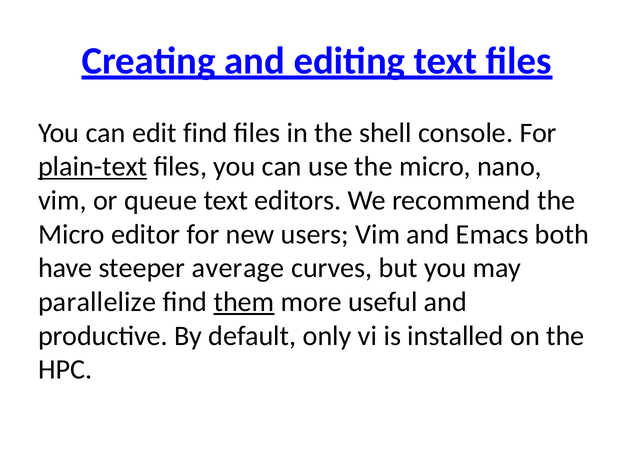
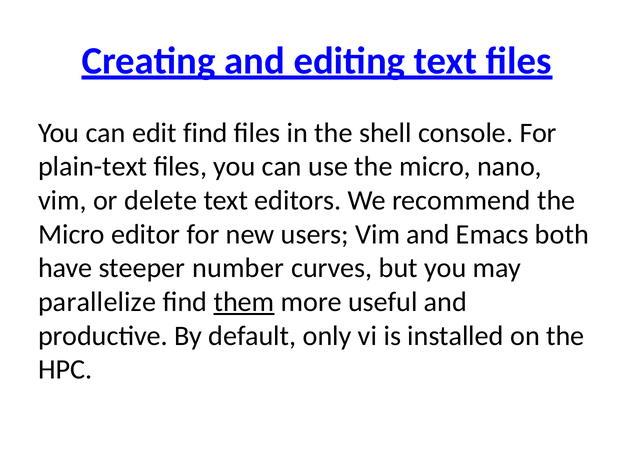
plain-text underline: present -> none (93, 167)
queue: queue -> delete (161, 201)
average: average -> number (238, 268)
